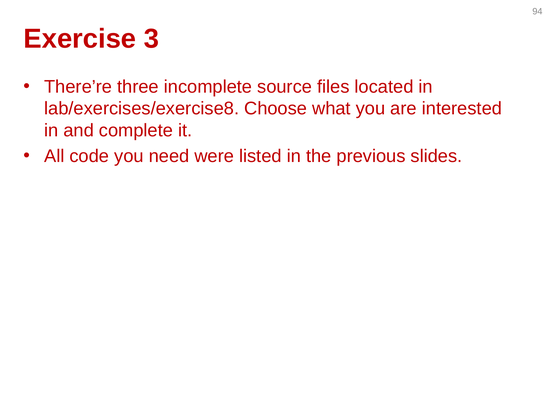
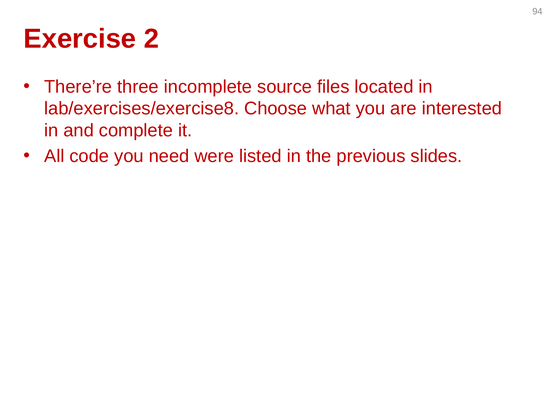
3: 3 -> 2 (151, 39)
